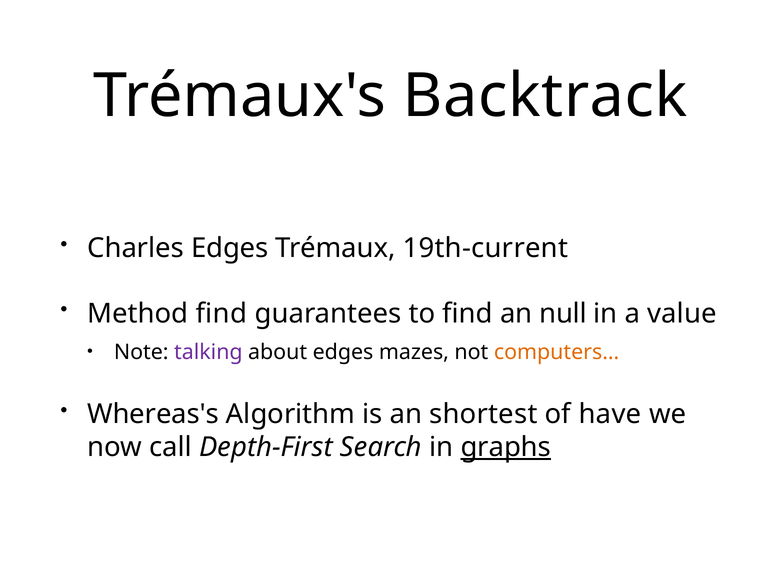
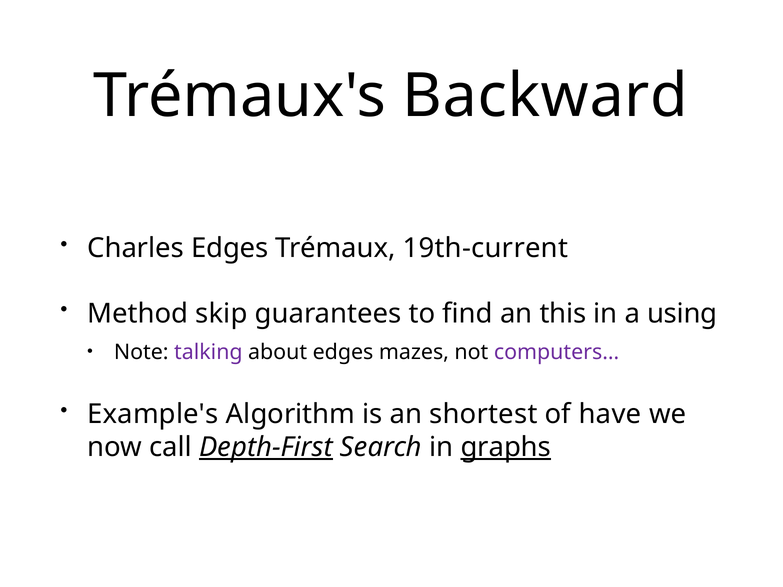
Backtrack: Backtrack -> Backward (545, 96)
Method find: find -> skip (221, 314)
null: null -> this (563, 314)
value: value -> using (682, 314)
computers… colour: orange -> purple (557, 352)
Whereas's: Whereas's -> Example's (153, 414)
Depth-First underline: none -> present (266, 447)
